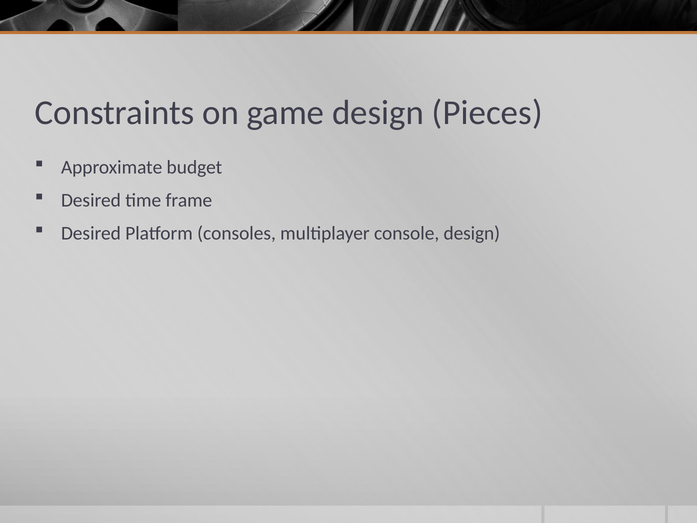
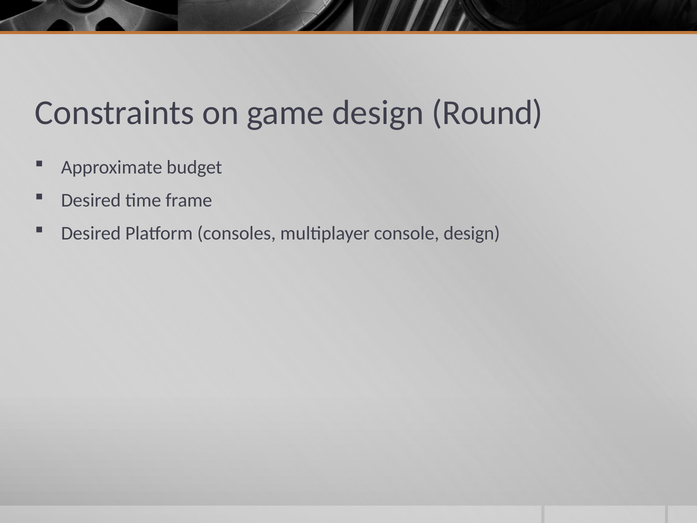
Pieces: Pieces -> Round (487, 113)
